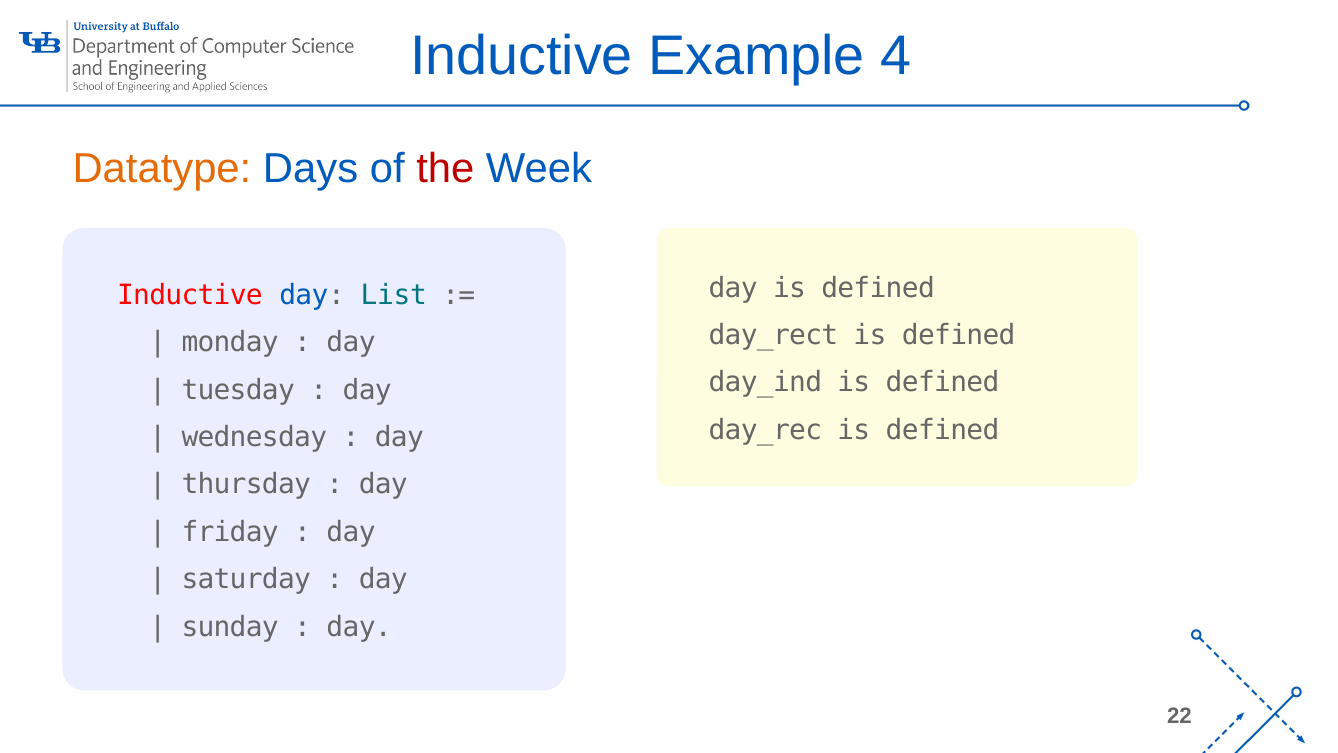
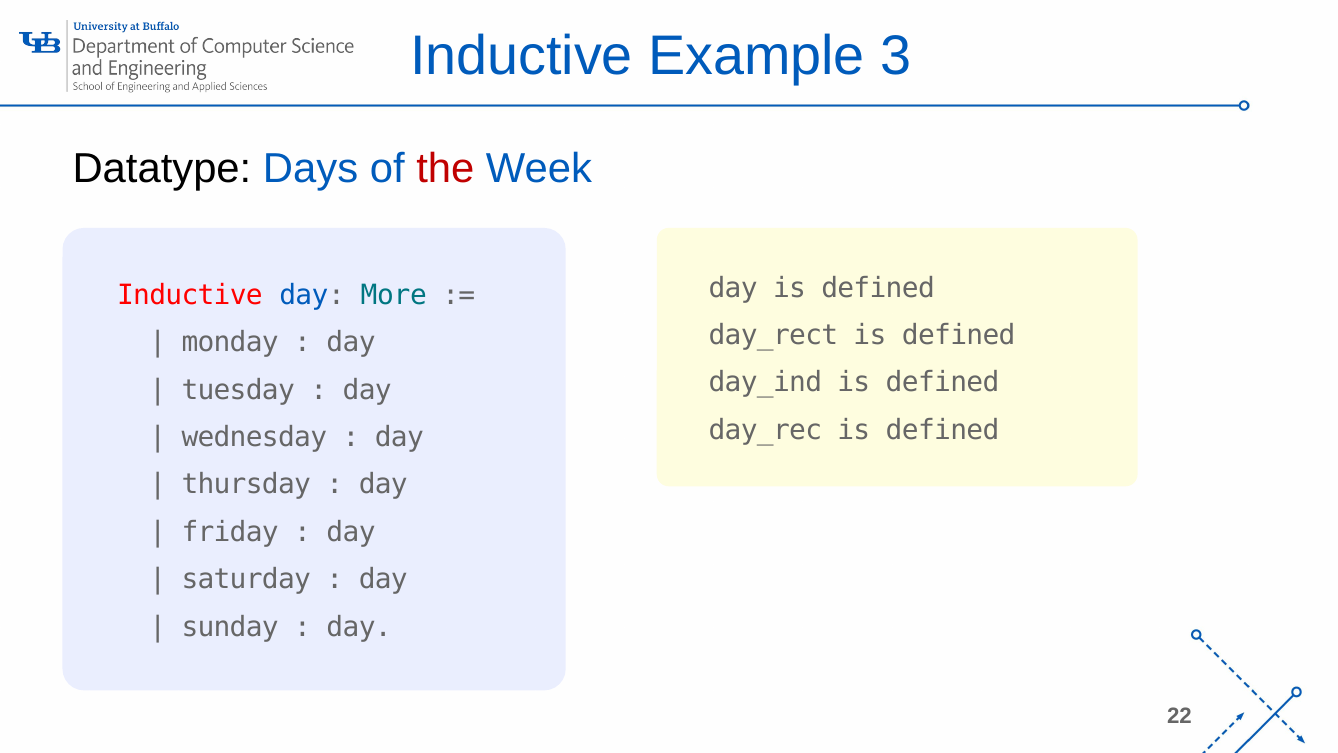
4: 4 -> 3 (896, 57)
Datatype colour: orange -> black (162, 168)
List: List -> More (394, 295)
